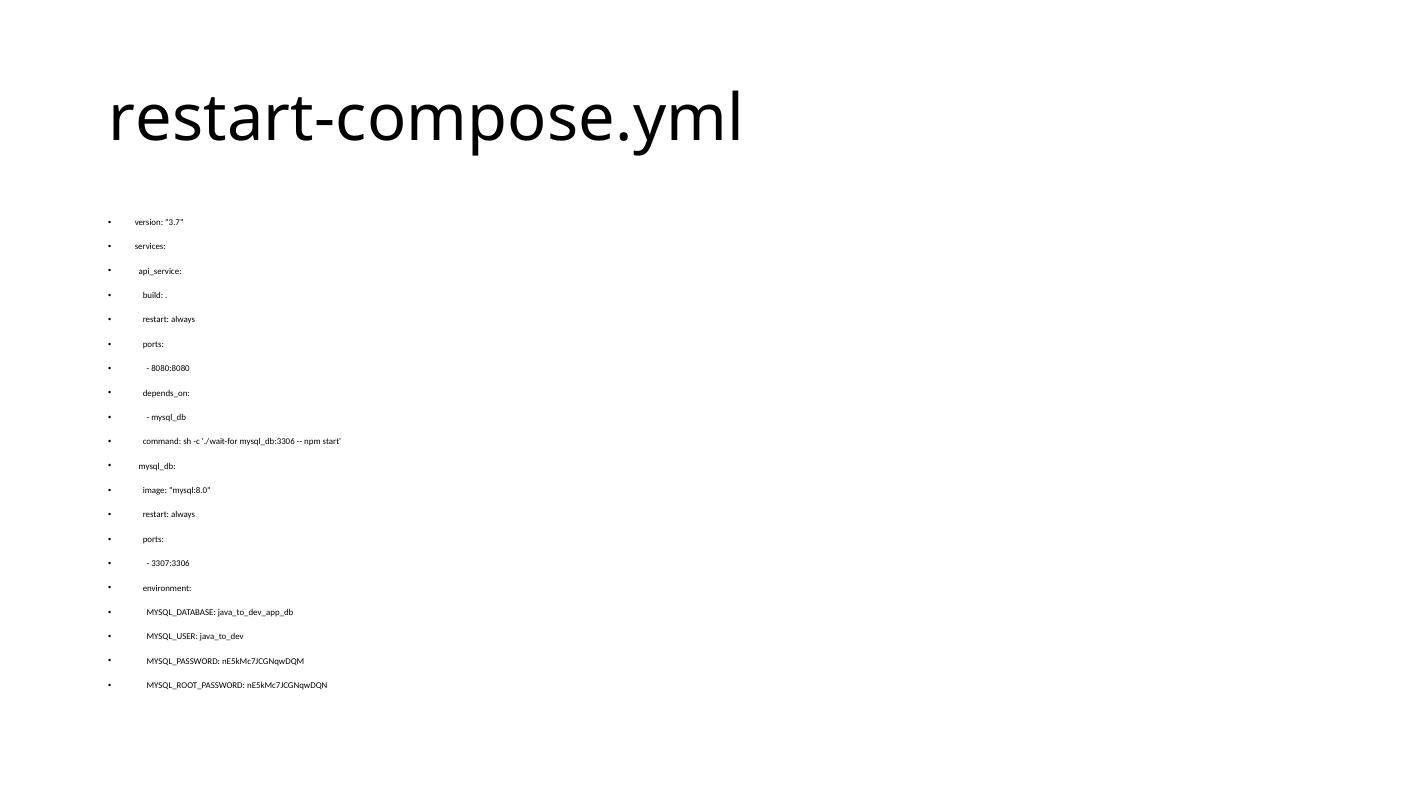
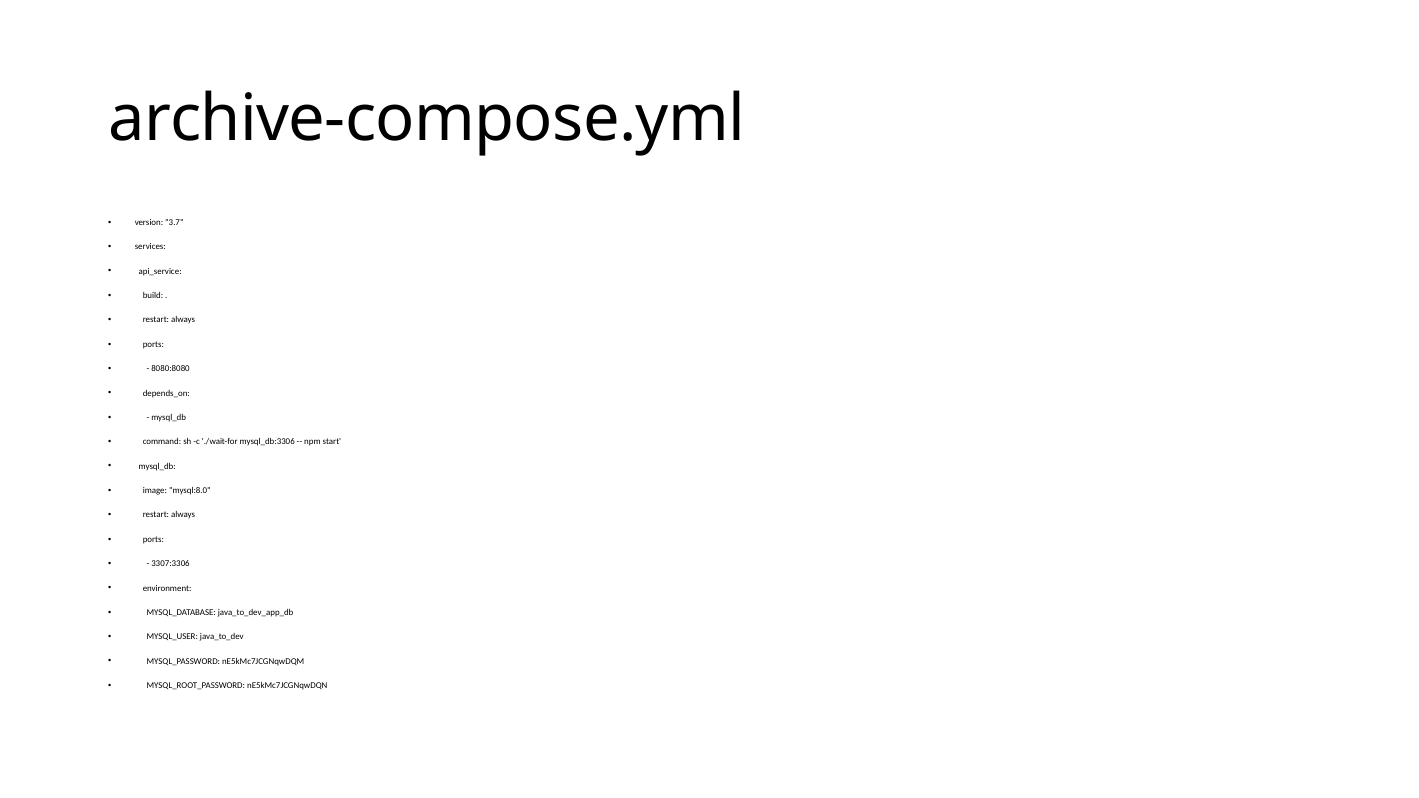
restart-compose.yml: restart-compose.yml -> archive-compose.yml (427, 119)
